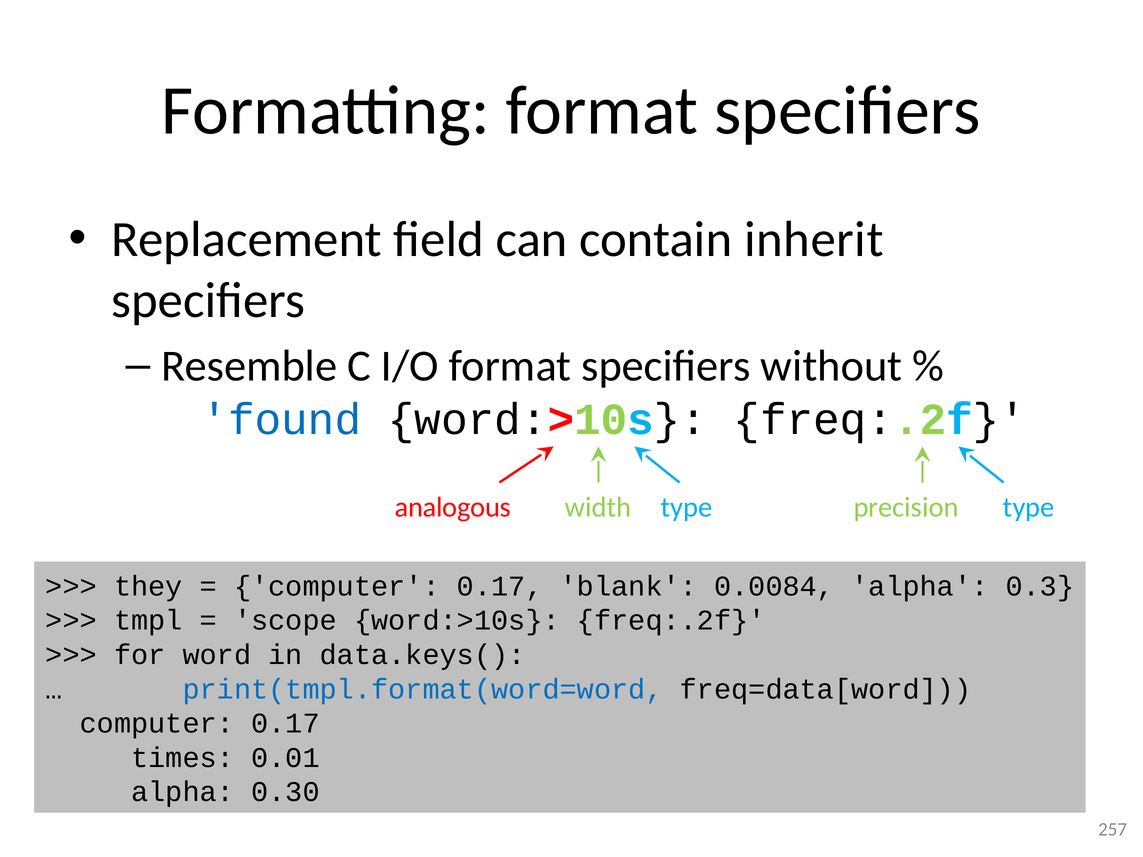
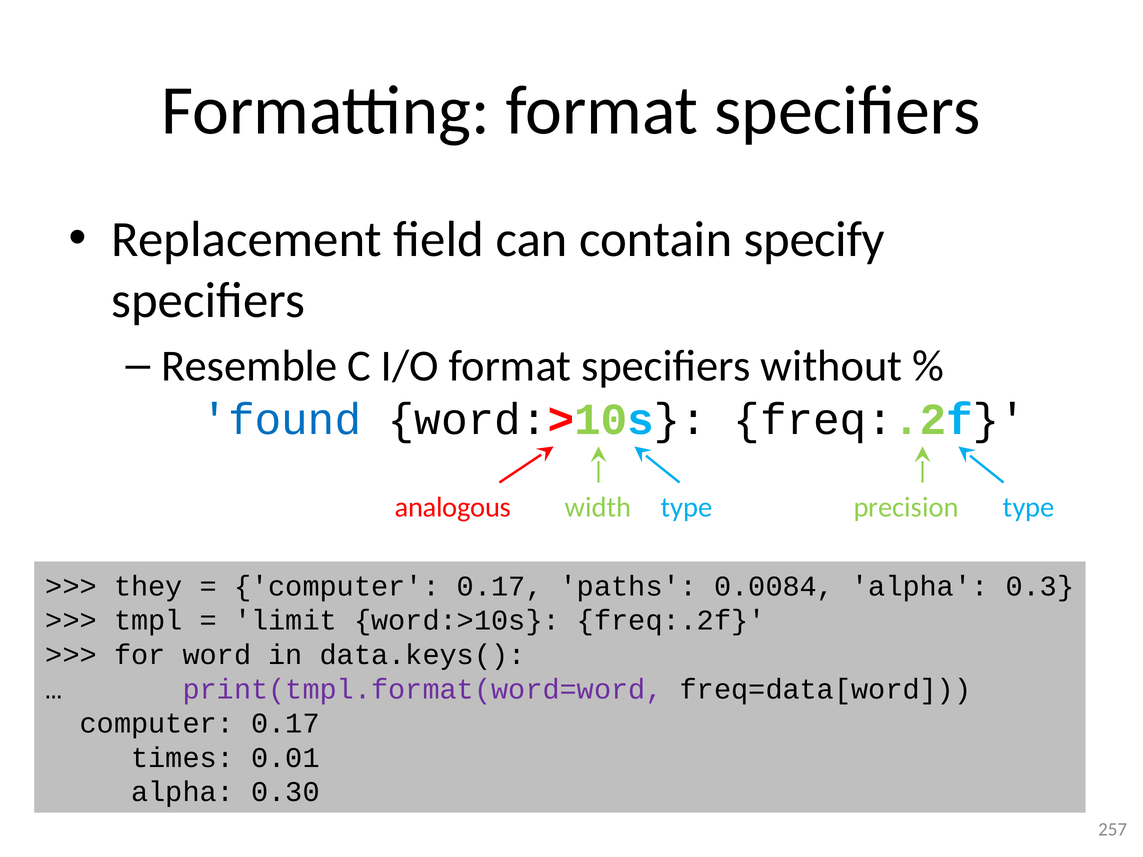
inherit: inherit -> specify (814, 240)
blank: blank -> paths (628, 586)
scope: scope -> limit (285, 621)
print(tmpl.format(word=word colour: blue -> purple (423, 689)
